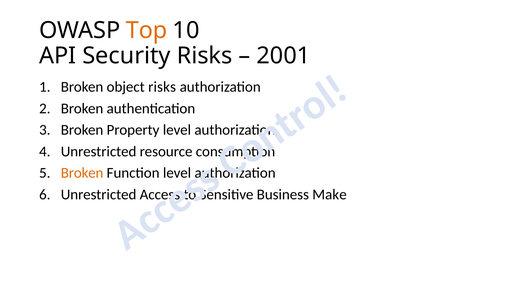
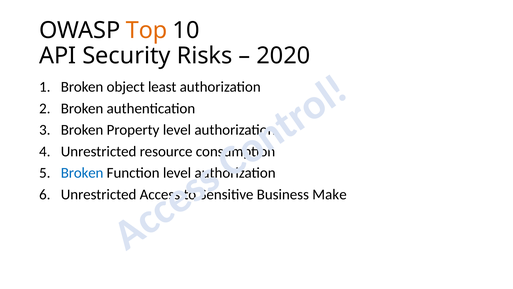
2001: 2001 -> 2020 (283, 56)
object risks: risks -> least (162, 87)
Broken colour: orange -> blue (82, 173)
